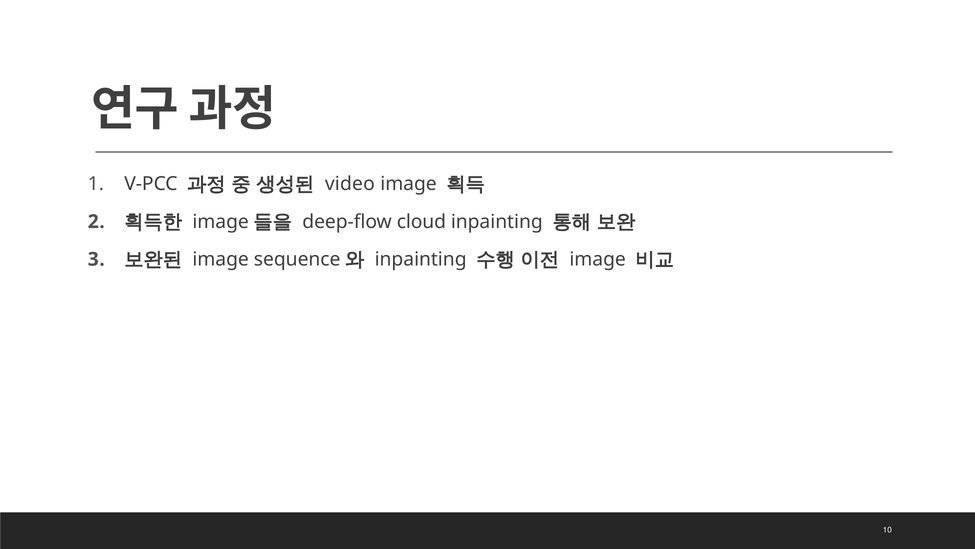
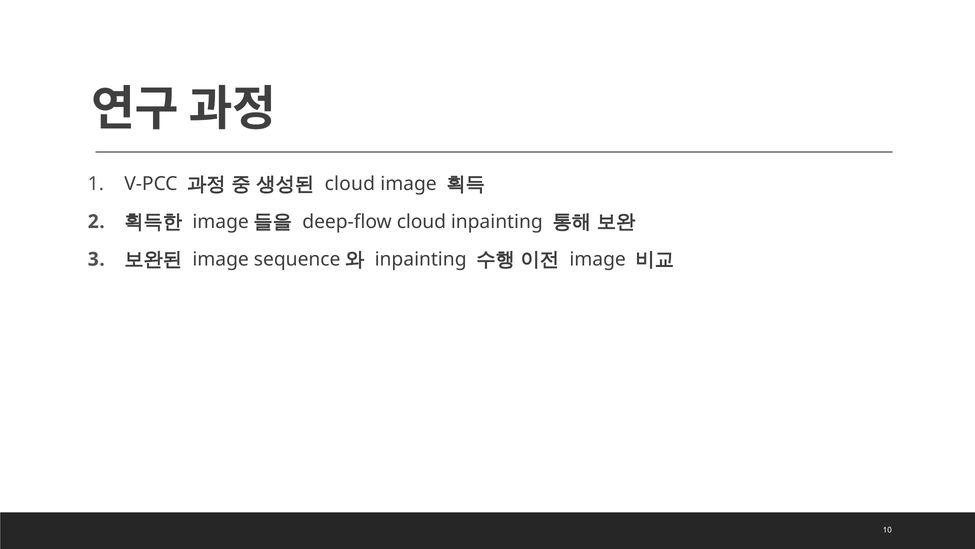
video: video -> cloud (350, 184)
